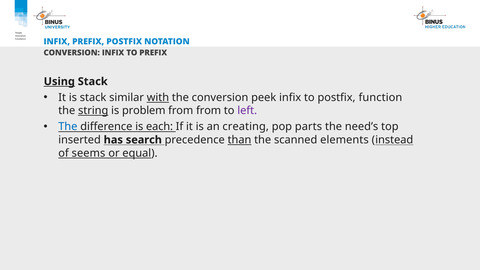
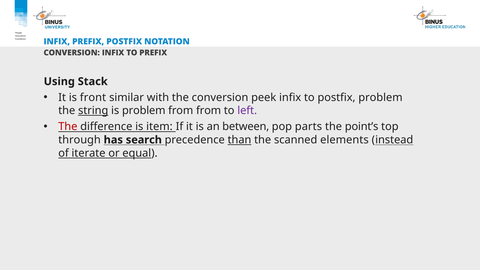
Using underline: present -> none (59, 81)
is stack: stack -> front (93, 97)
with underline: present -> none (158, 97)
postfix function: function -> problem (380, 97)
The colour: blue -> red (68, 127)
each: each -> item (159, 127)
creating: creating -> between (246, 127)
need’s: need’s -> point’s (362, 127)
inserted: inserted -> through (80, 140)
seems: seems -> iterate (89, 153)
